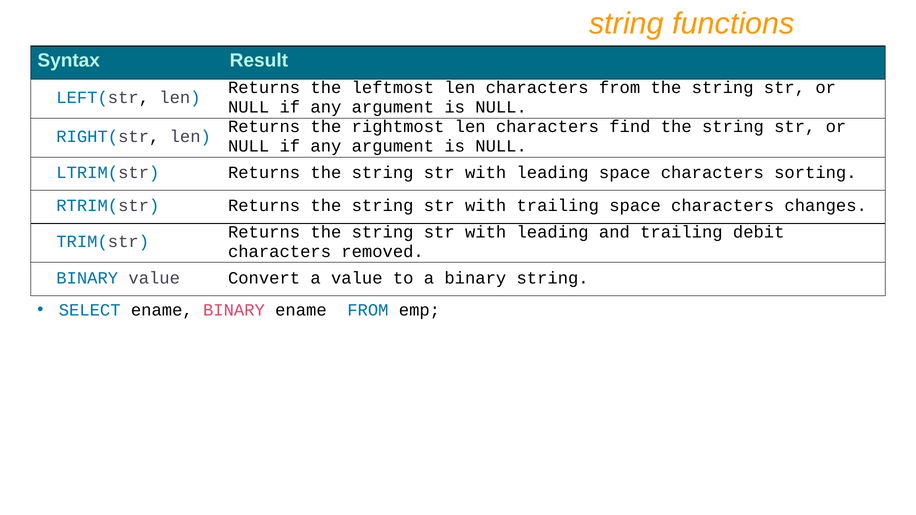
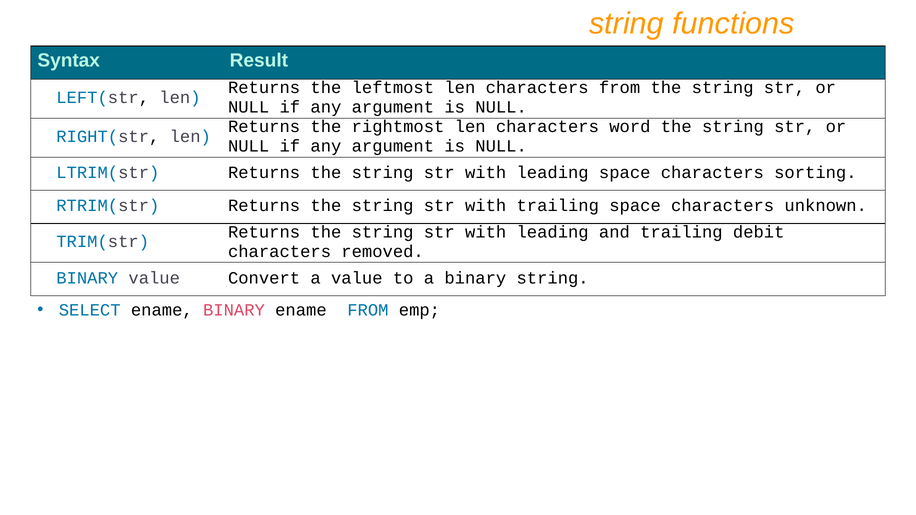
find: find -> word (630, 127)
changes: changes -> unknown (826, 206)
